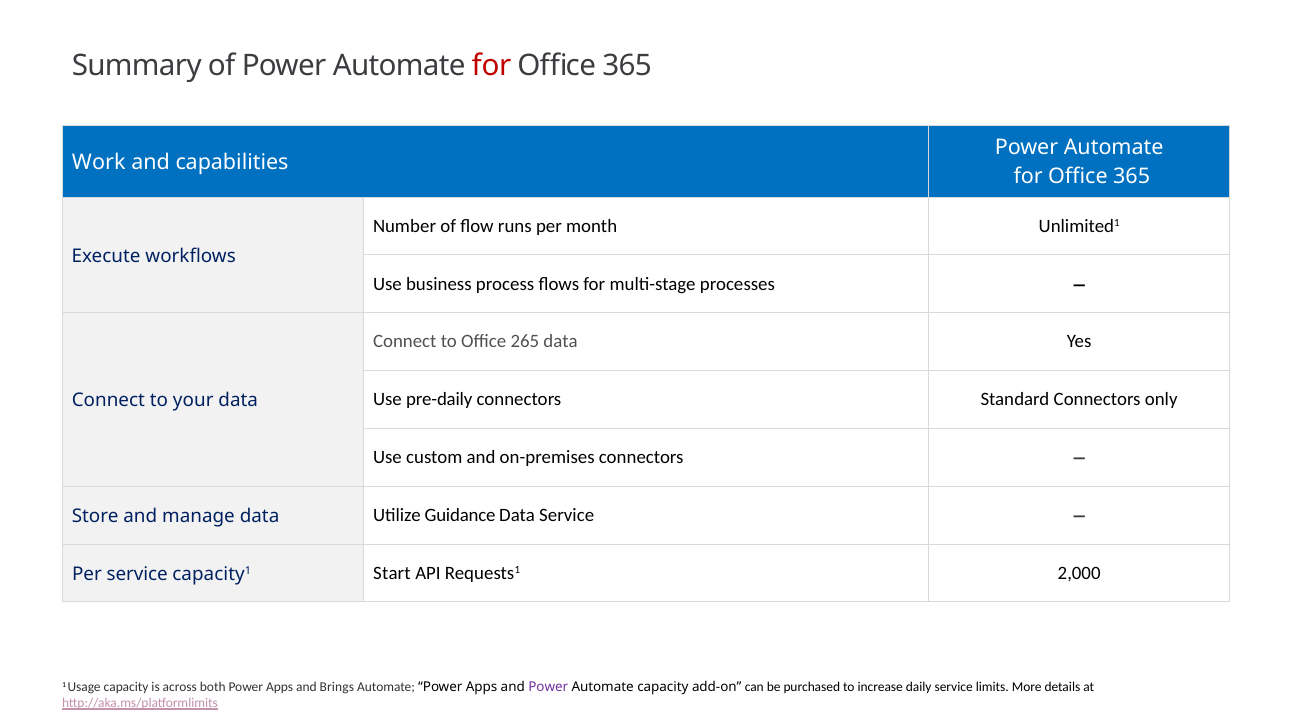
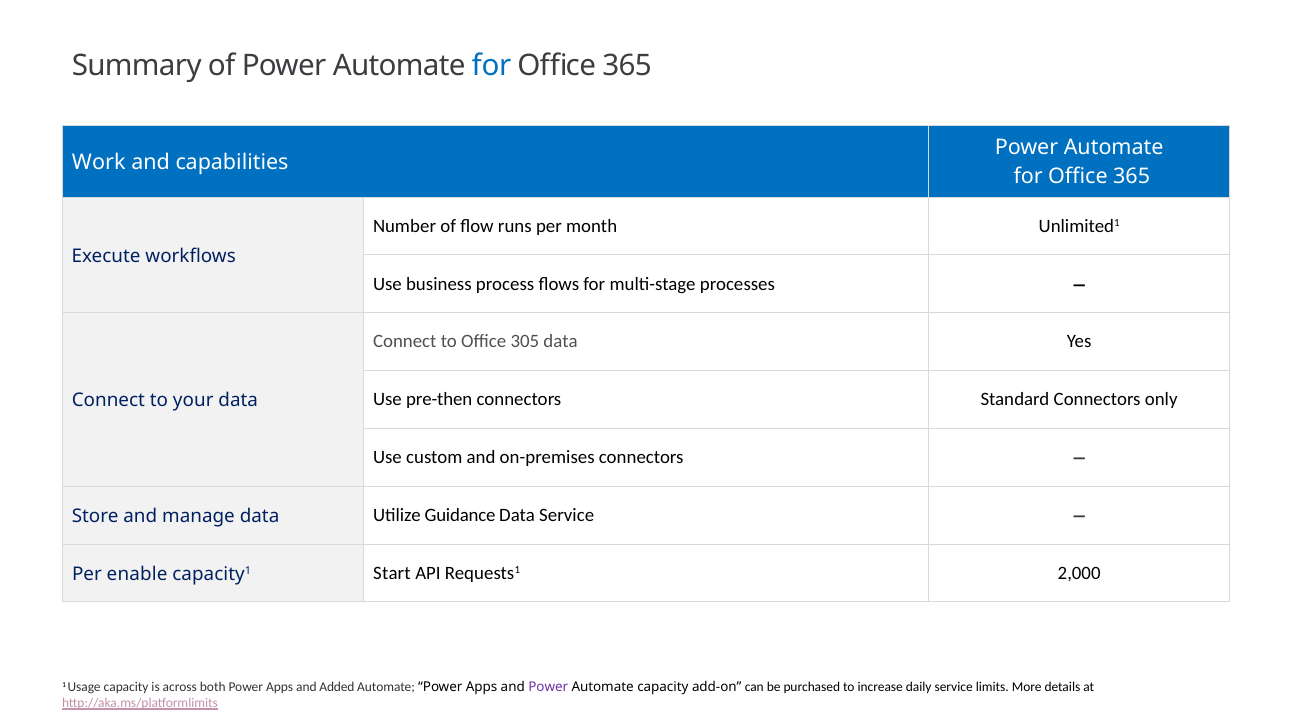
for colour: red -> blue (492, 66)
265: 265 -> 305 (525, 342)
pre-daily: pre-daily -> pre-then (439, 399)
Per service: service -> enable (137, 574)
Brings: Brings -> Added (337, 687)
